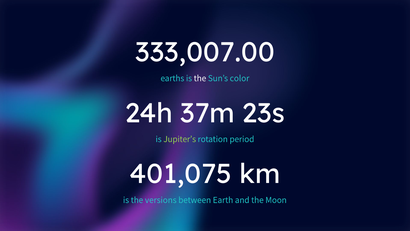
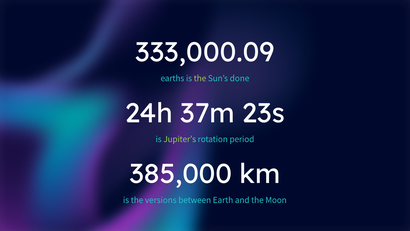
333,007.00: 333,007.00 -> 333,000.09 (205, 52)
the colour: white -> light green (200, 78)
color: color -> done (240, 78)
401,075: 401,075 -> 385,000 (181, 174)
